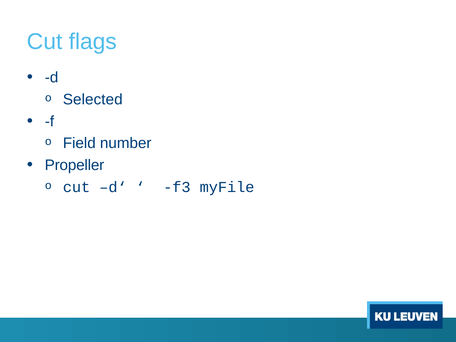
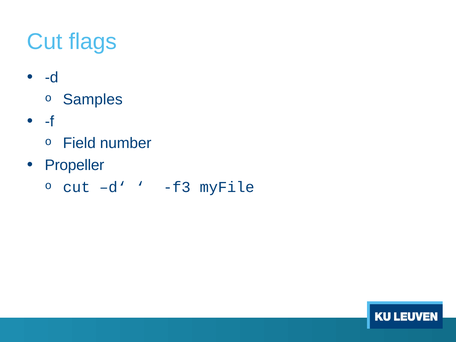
Selected: Selected -> Samples (93, 99)
